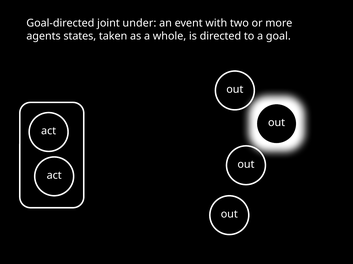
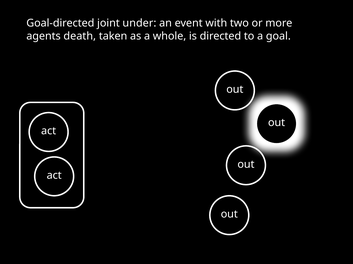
states: states -> death (80, 36)
